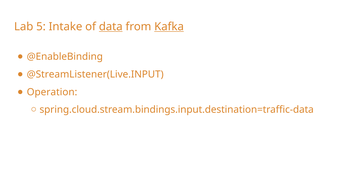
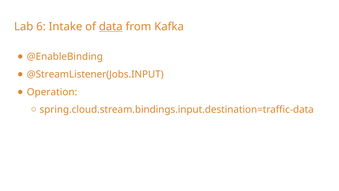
5: 5 -> 6 (41, 27)
Kafka underline: present -> none (169, 27)
@StreamListener(Live.INPUT: @StreamListener(Live.INPUT -> @StreamListener(Jobs.INPUT (95, 74)
